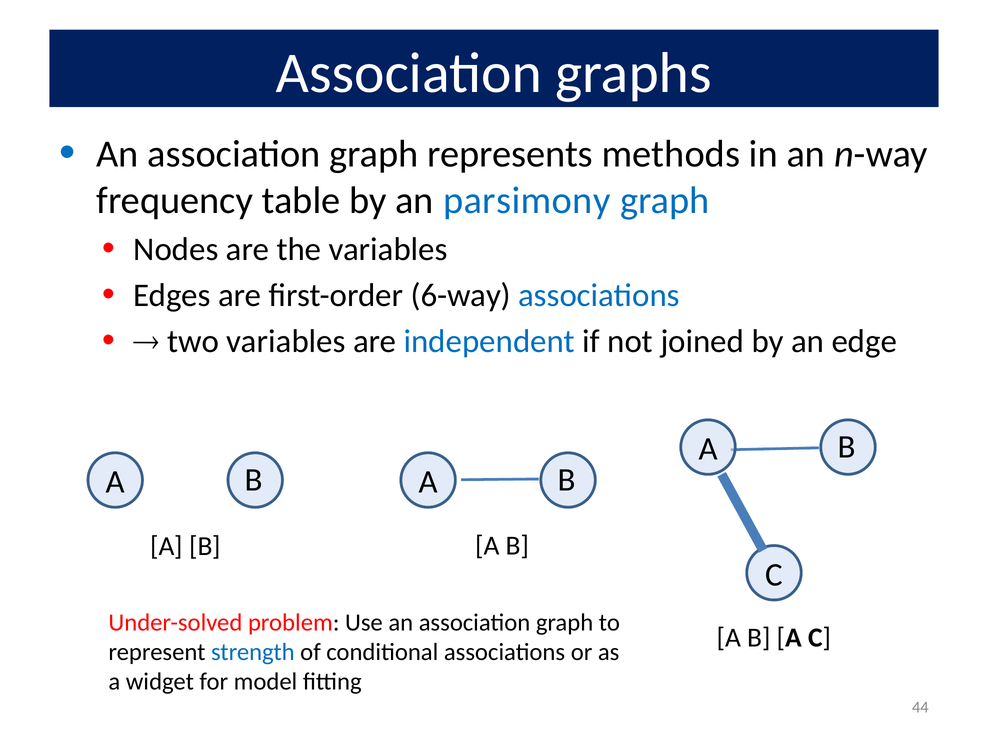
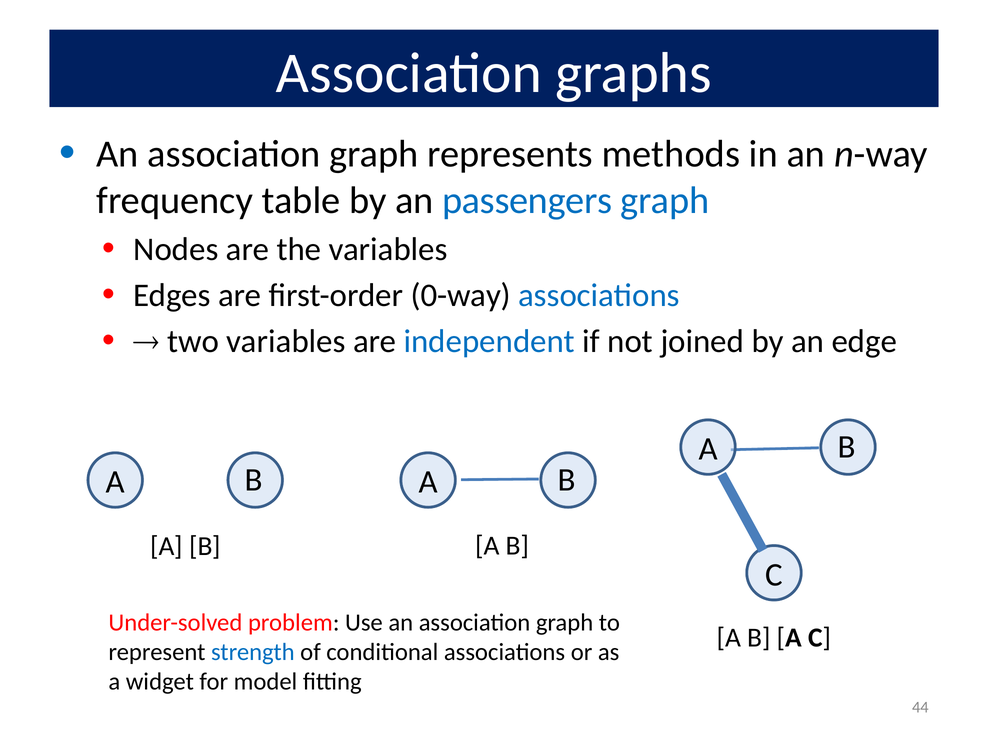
parsimony: parsimony -> passengers (527, 200)
6-way: 6-way -> 0-way (461, 295)
